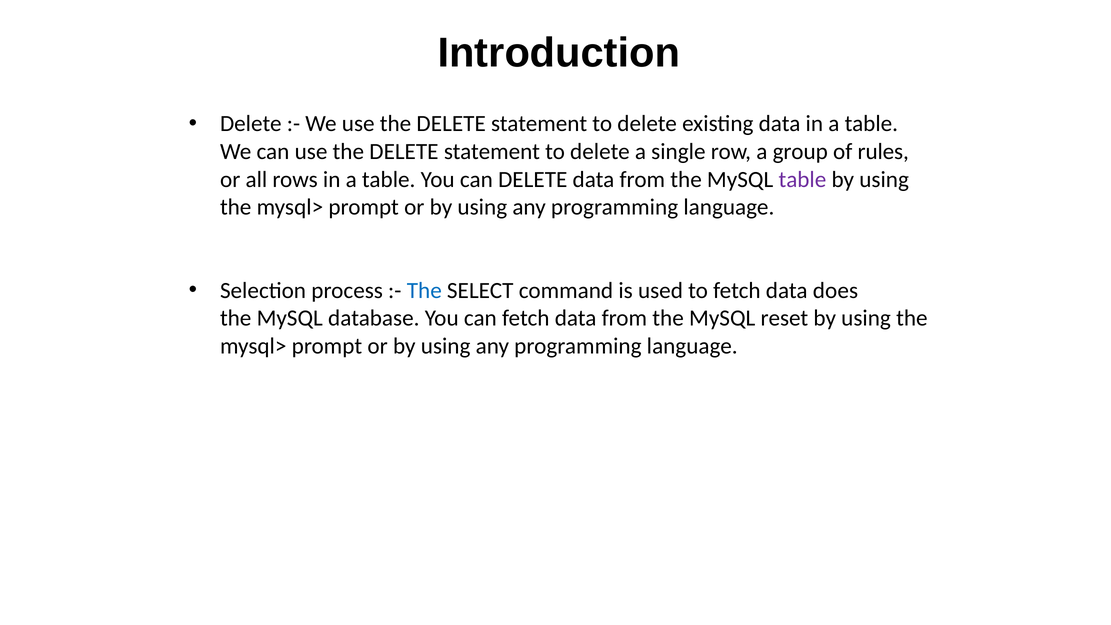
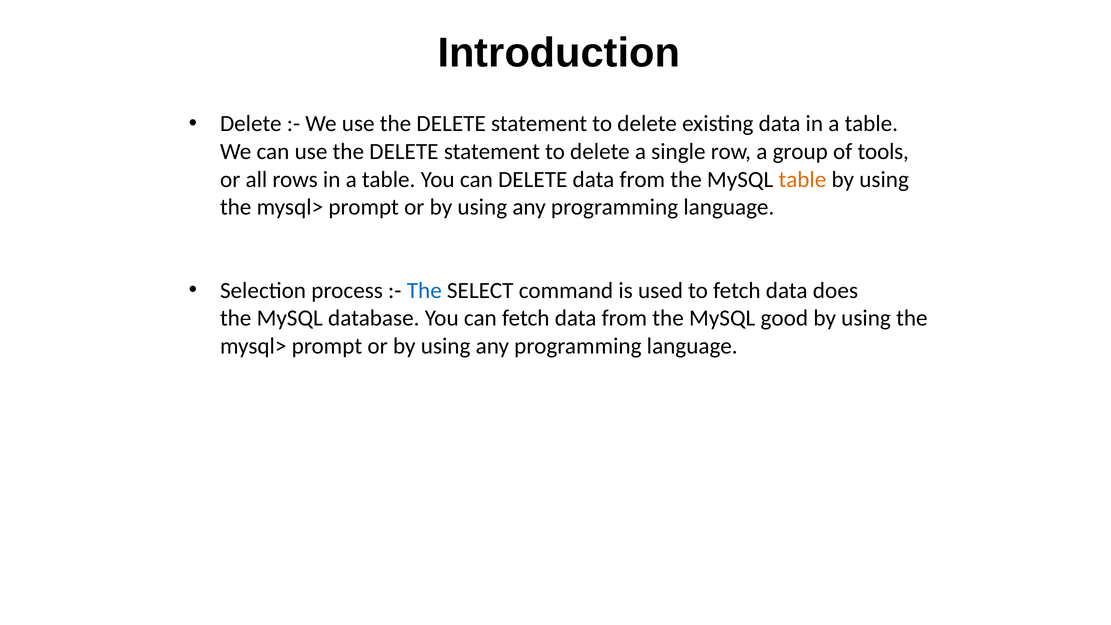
rules: rules -> tools (883, 152)
table colour: purple -> orange (802, 179)
reset: reset -> good (784, 318)
